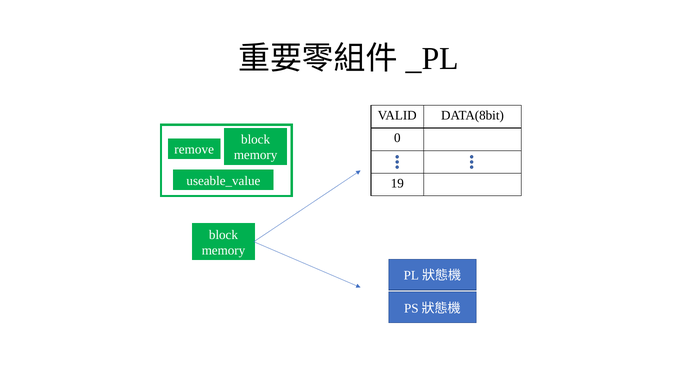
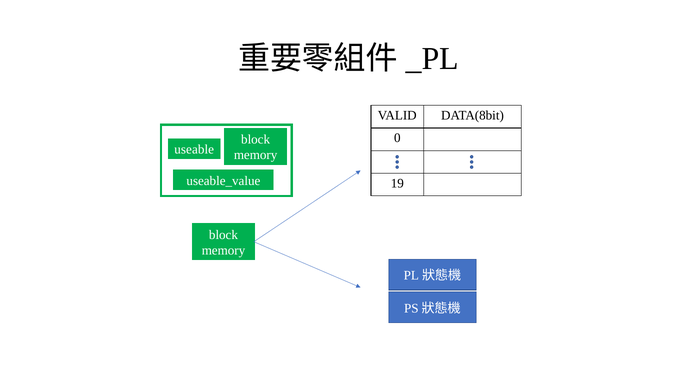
remove: remove -> useable (194, 150)
